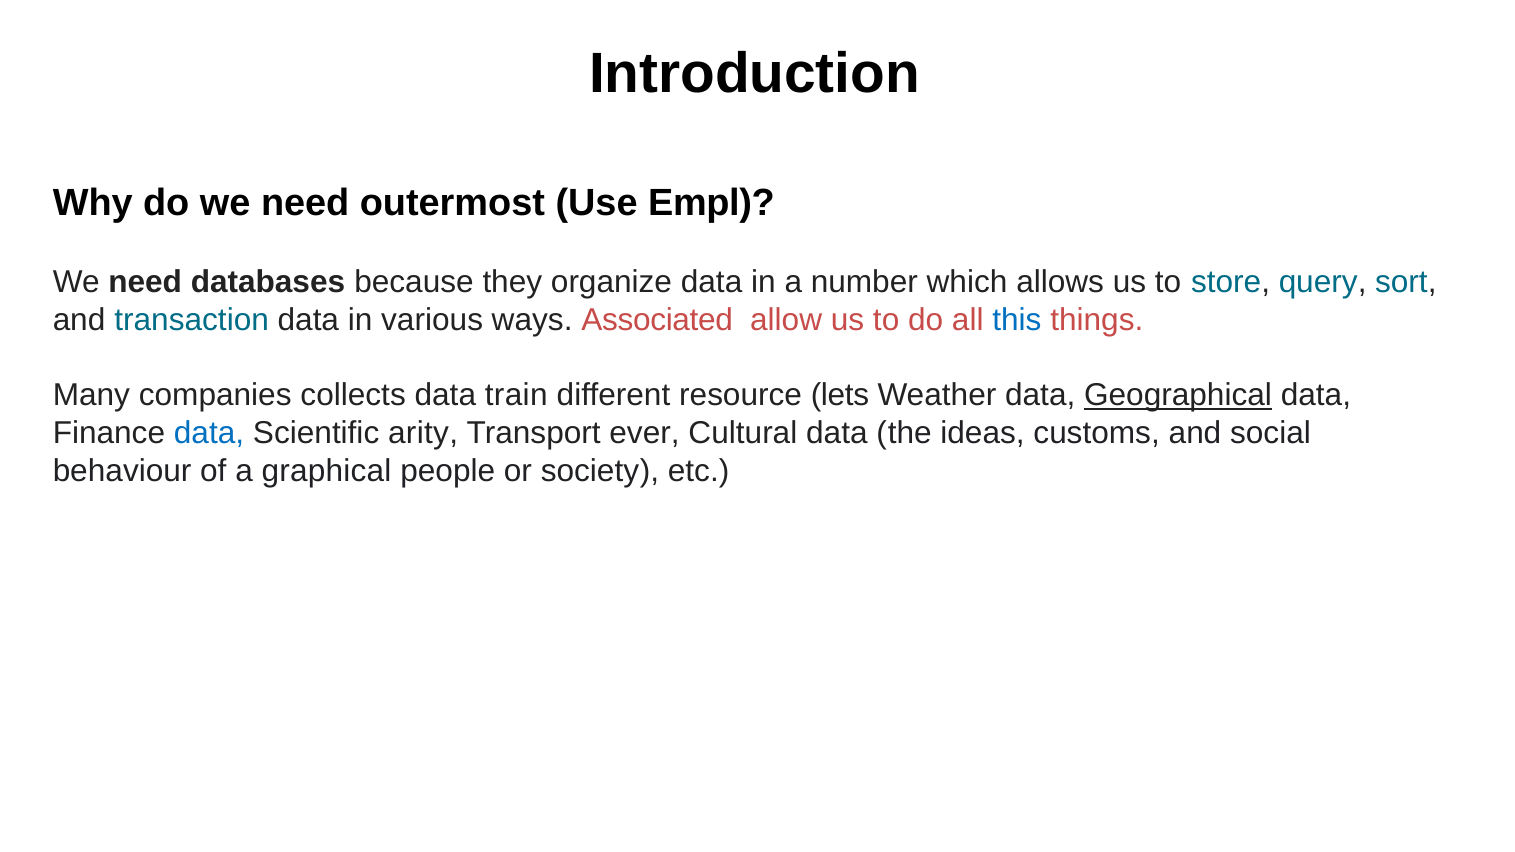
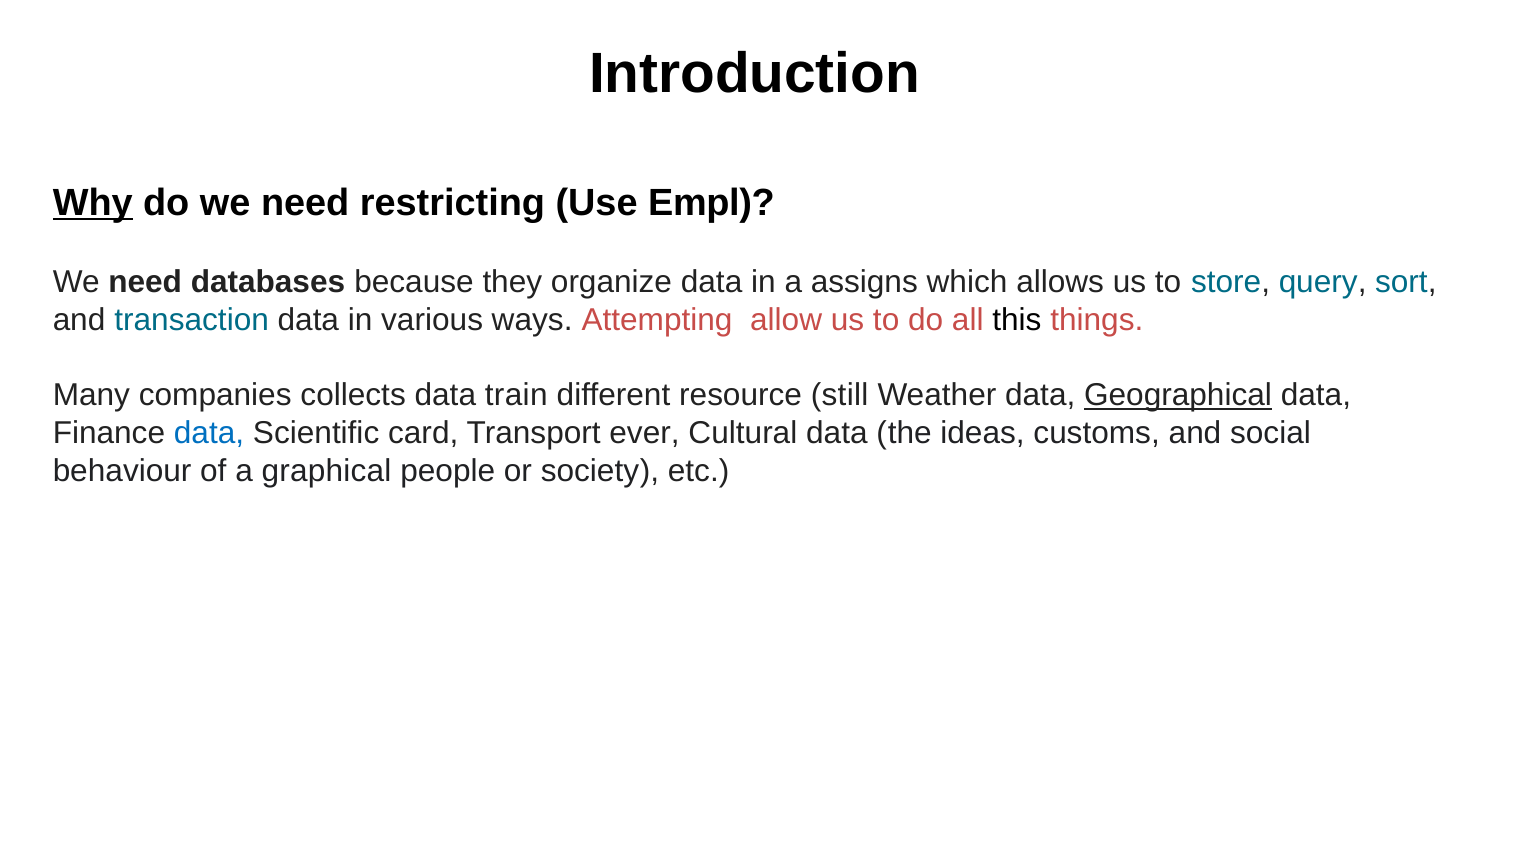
Why underline: none -> present (93, 203)
outermost: outermost -> restricting (452, 203)
number: number -> assigns (864, 282)
Associated: Associated -> Attempting (657, 320)
this colour: blue -> black (1017, 320)
lets: lets -> still (840, 396)
arity: arity -> card (423, 433)
